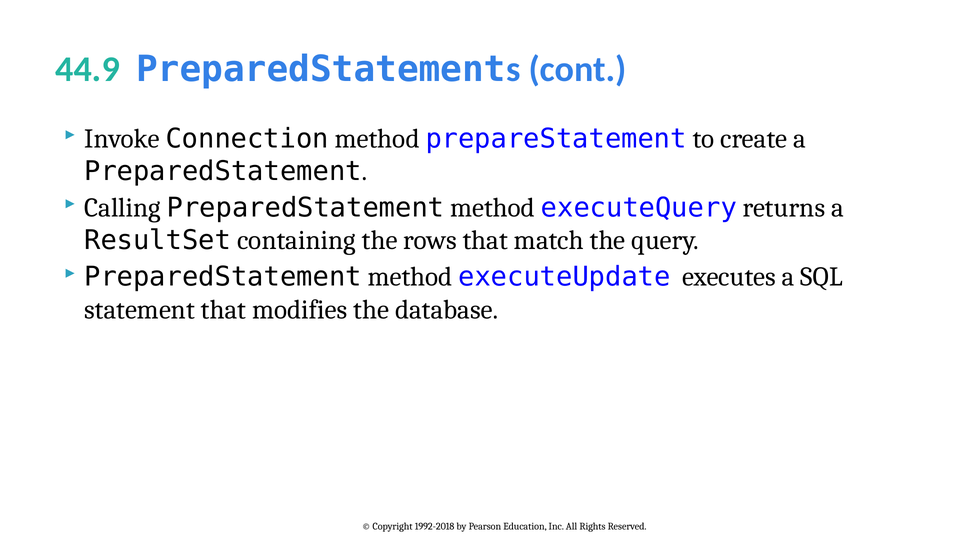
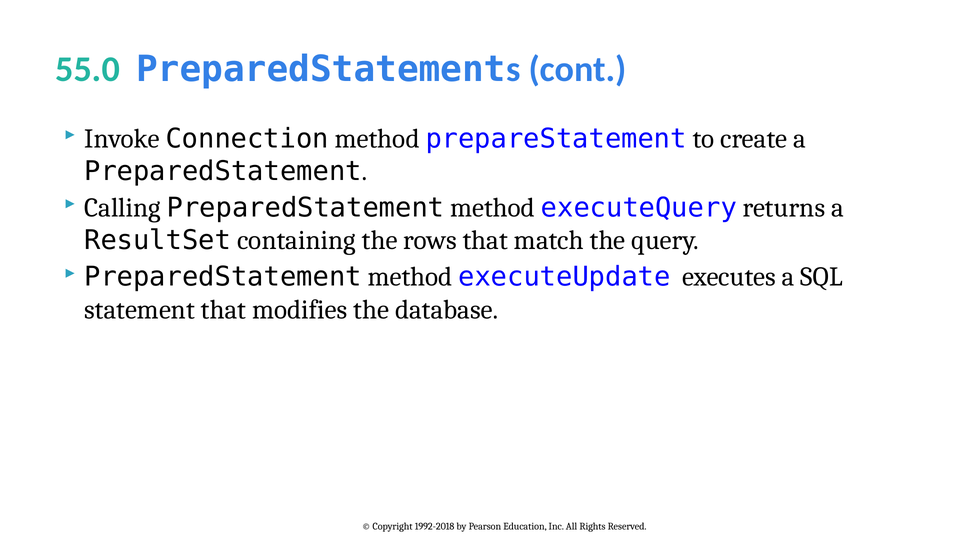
44.9: 44.9 -> 55.0 (88, 69)
